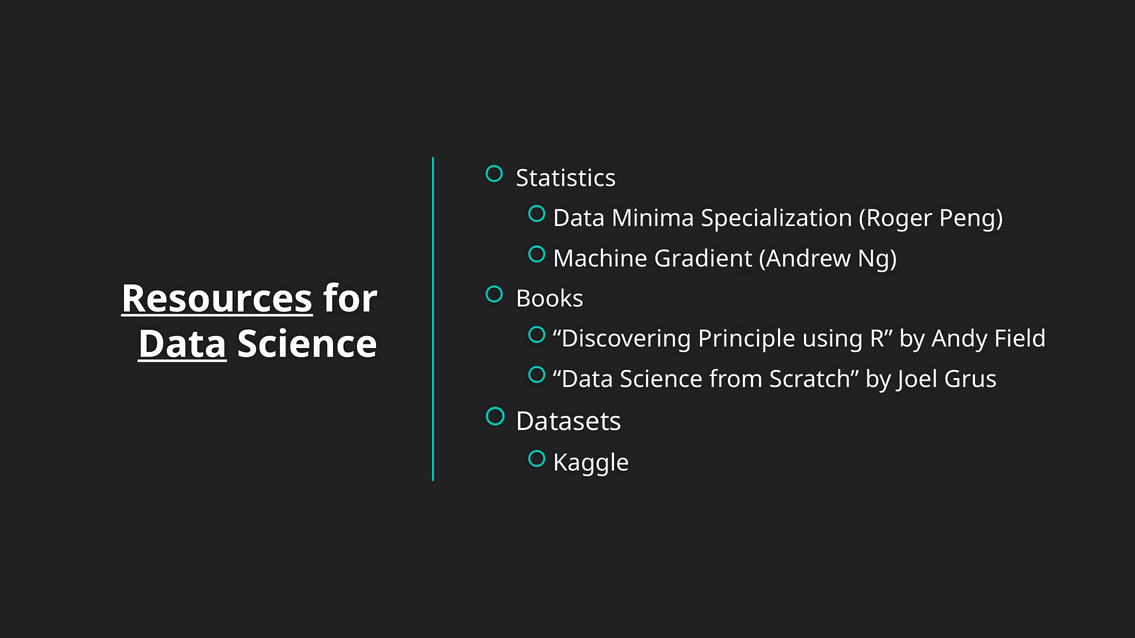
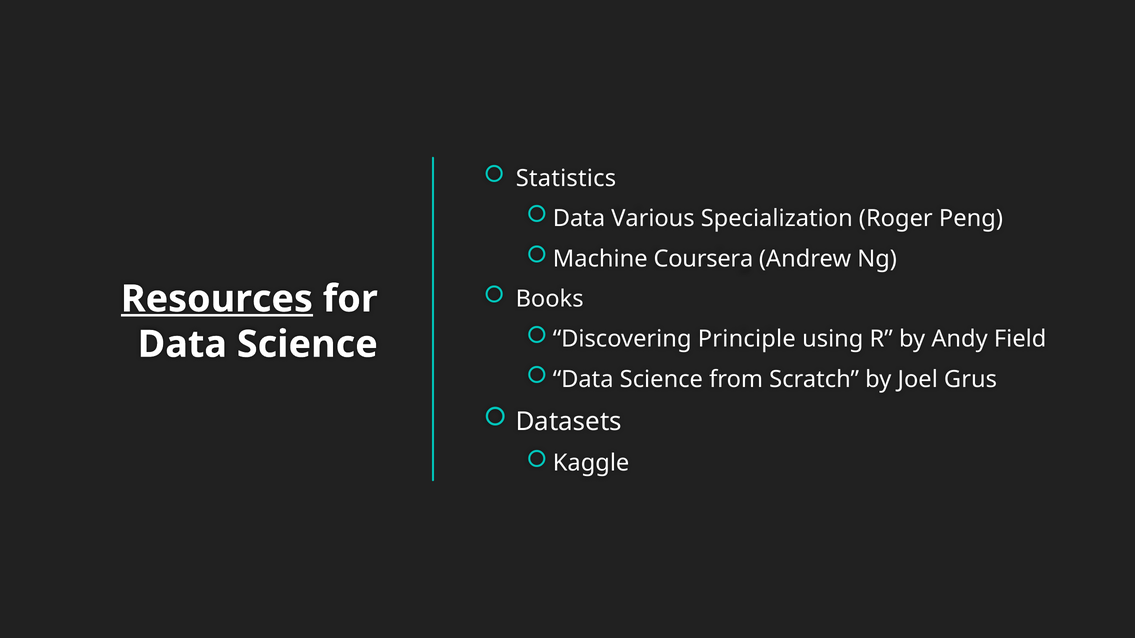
Minima: Minima -> Various (653, 219)
Gradient: Gradient -> Coursera (703, 259)
Data underline: present -> none (182, 345)
